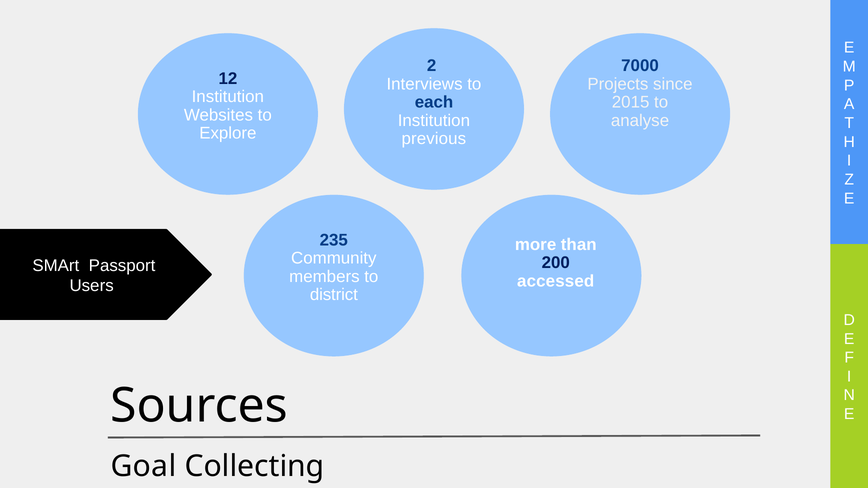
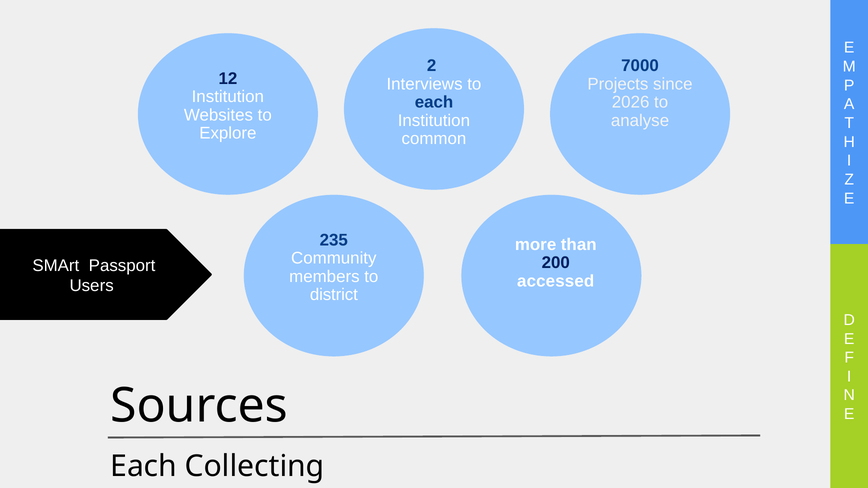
2015: 2015 -> 2026 (631, 102)
previous: previous -> common (434, 139)
Goal: Goal -> Each (144, 467)
